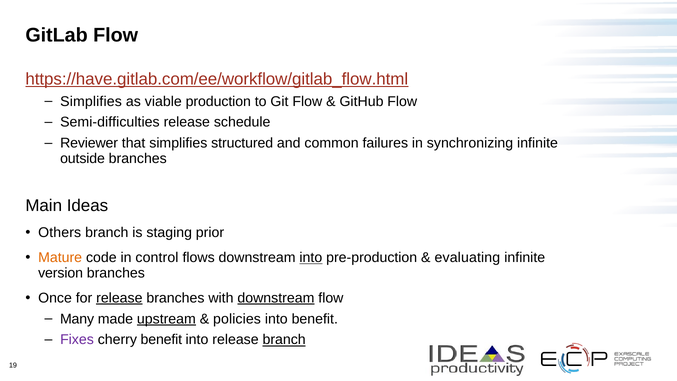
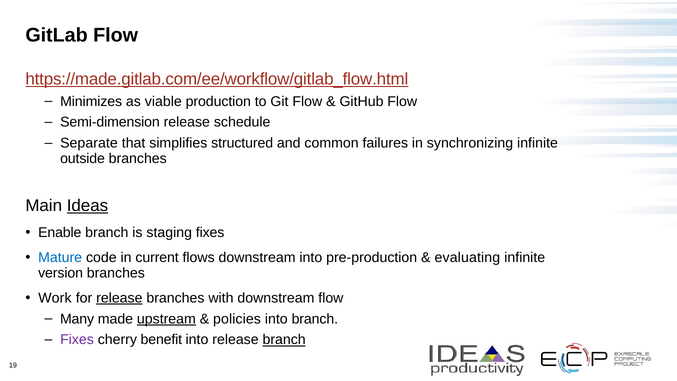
https://have.gitlab.com/ee/workflow/gitlab_flow.html: https://have.gitlab.com/ee/workflow/gitlab_flow.html -> https://made.gitlab.com/ee/workflow/gitlab_flow.html (217, 79)
Simplifies: Simplifies -> Minimizes (91, 101)
Semi-difficulties: Semi-difficulties -> Semi-dimension (110, 122)
Reviewer: Reviewer -> Separate (89, 143)
Ideas underline: none -> present (87, 206)
Others: Others -> Enable (60, 232)
staging prior: prior -> fixes (210, 232)
Mature colour: orange -> blue (60, 258)
control: control -> current (157, 258)
into underline: present -> none (311, 258)
Once: Once -> Work (55, 298)
downstream underline: present -> none (276, 298)
into benefit: benefit -> branch (315, 319)
